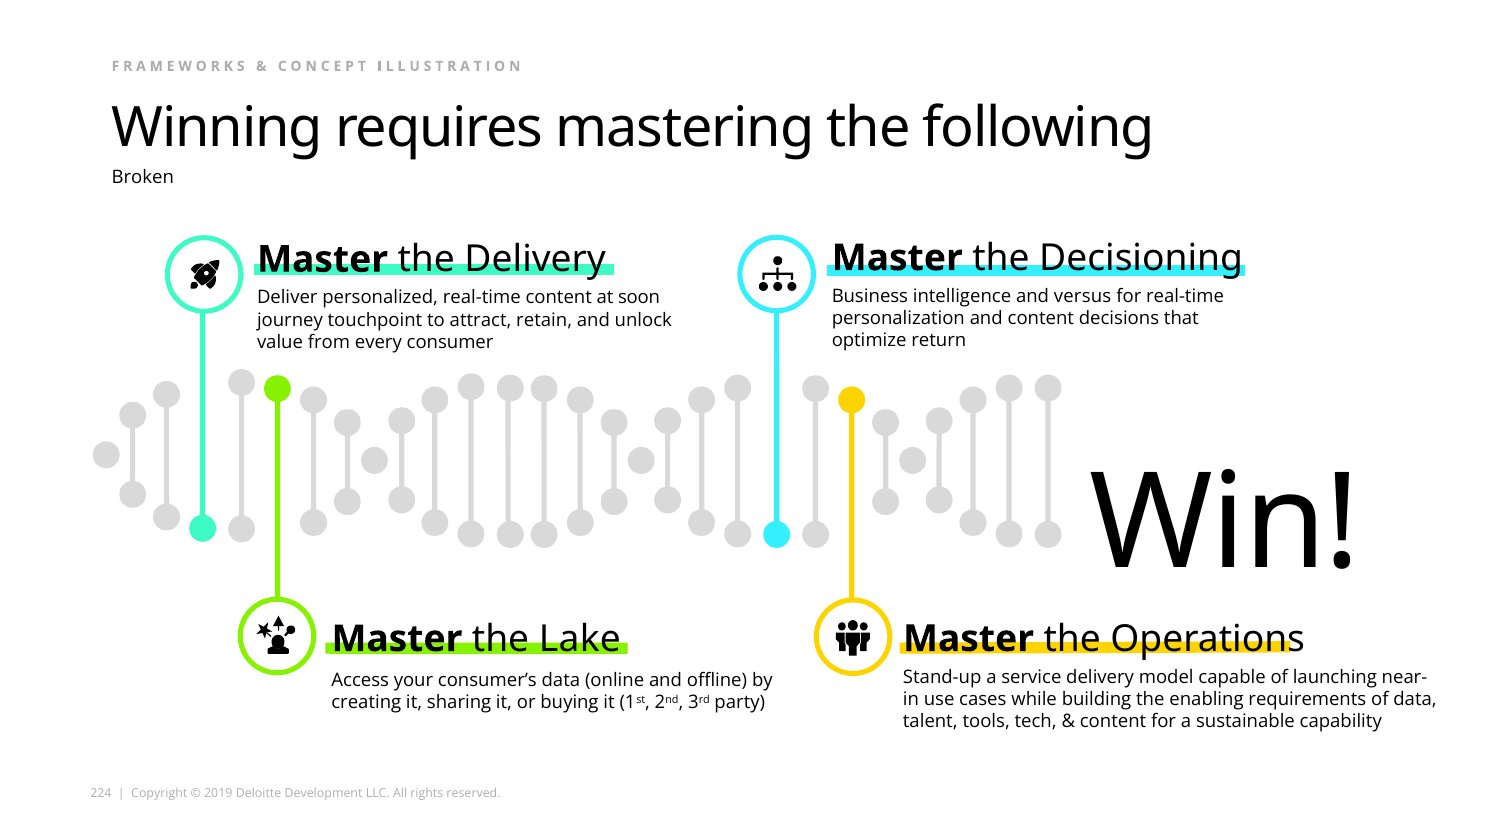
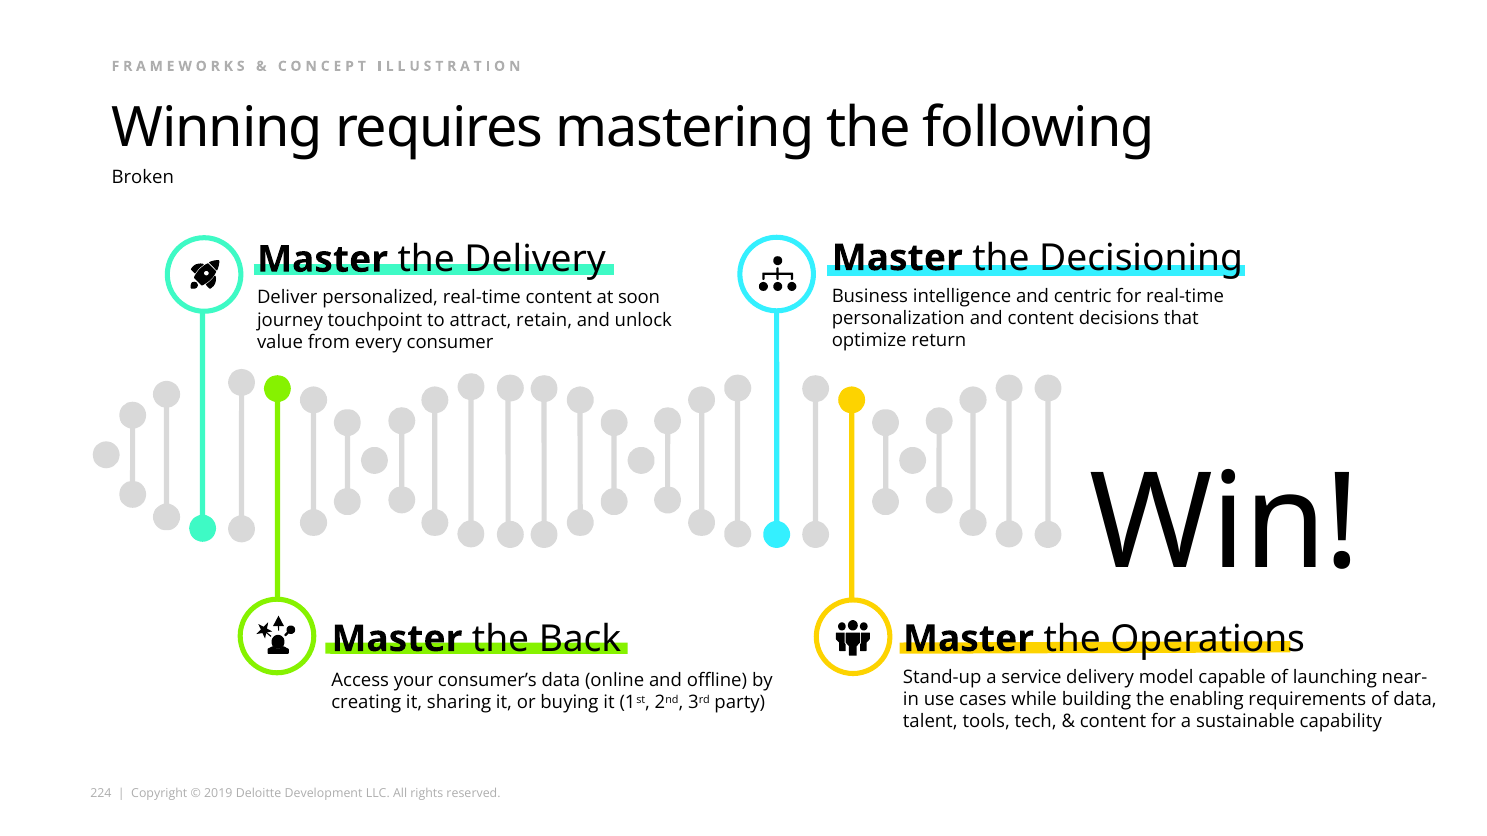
versus: versus -> centric (1083, 296)
Lake: Lake -> Back (580, 639)
